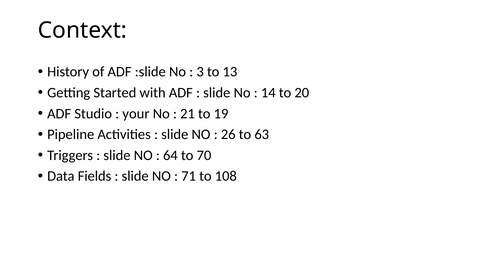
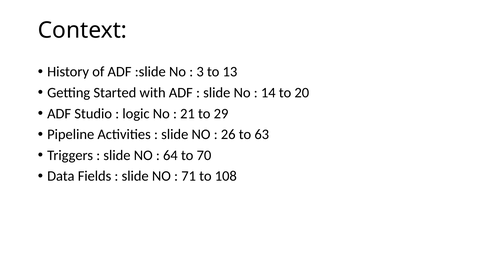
your: your -> logic (136, 113)
19: 19 -> 29 (221, 113)
